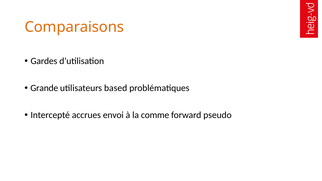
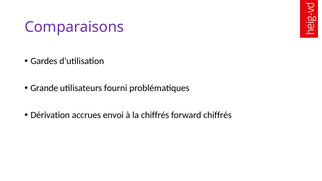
Comparaisons colour: orange -> purple (74, 27)
based: based -> fourni (116, 88)
Intercepté: Intercepté -> Dérivation (50, 115)
la comme: comme -> chiffrés (155, 115)
forward pseudo: pseudo -> chiffrés (217, 115)
